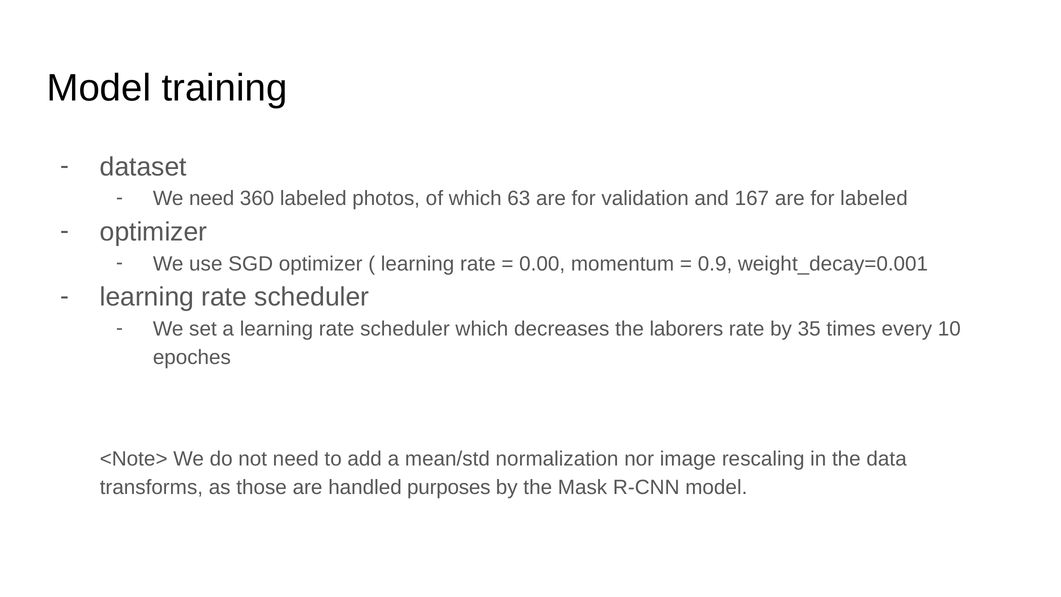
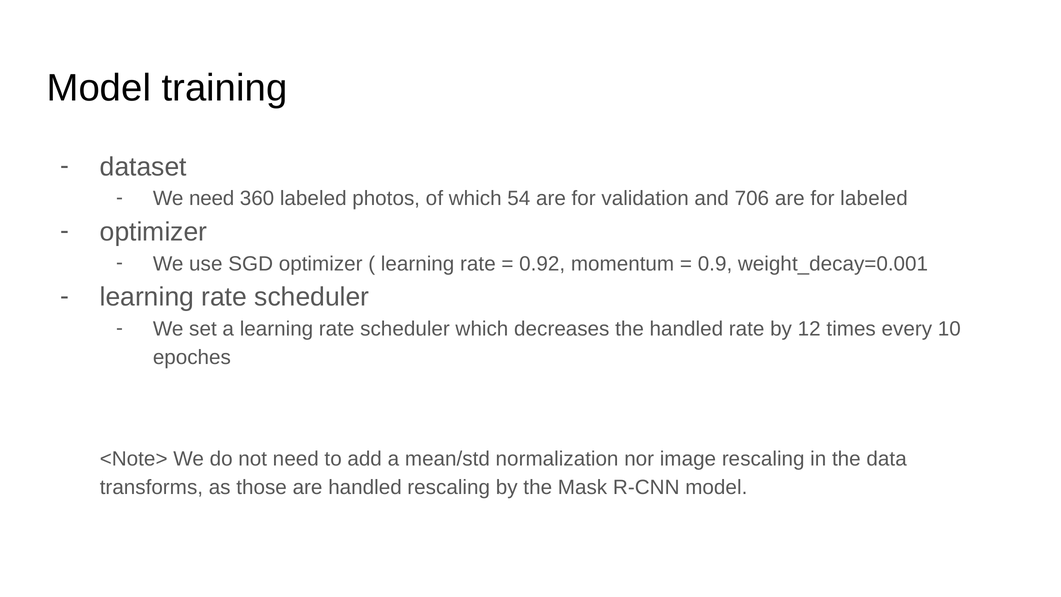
63: 63 -> 54 (519, 198)
167: 167 -> 706 (752, 198)
0.00: 0.00 -> 0.92 (542, 264)
the laborers: laborers -> handled (686, 329)
35: 35 -> 12 (809, 329)
handled purposes: purposes -> rescaling (449, 488)
